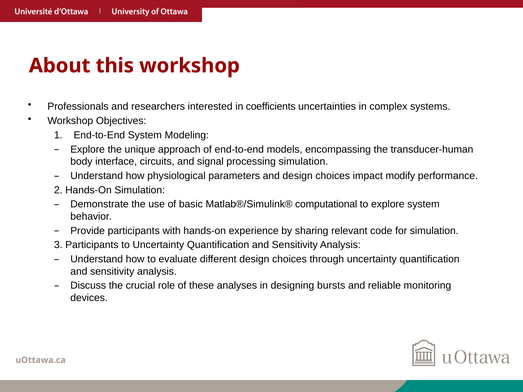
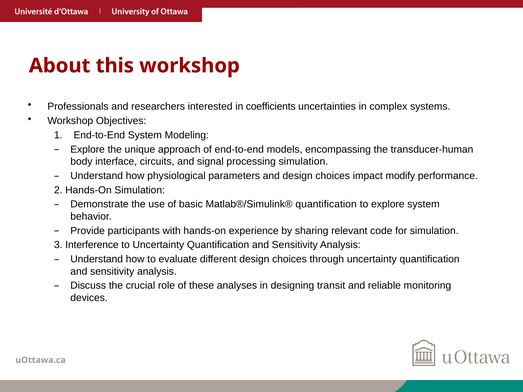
Matlab®/Simulink® computational: computational -> quantification (326, 204)
3 Participants: Participants -> Interference (92, 245)
bursts: bursts -> transit (331, 286)
